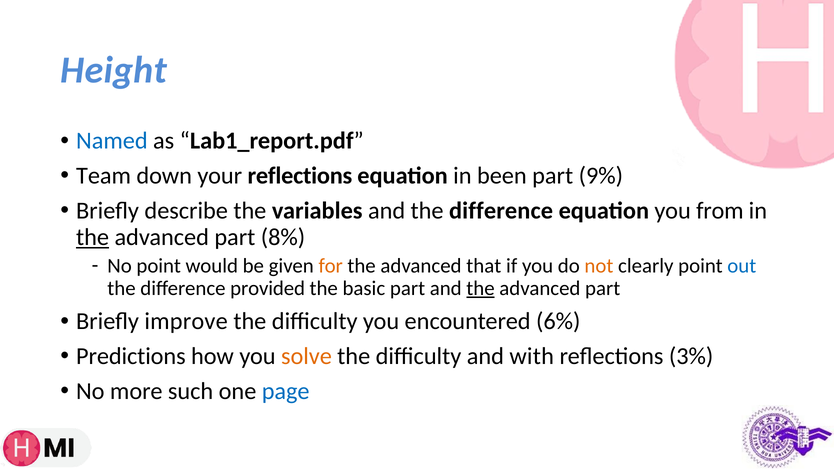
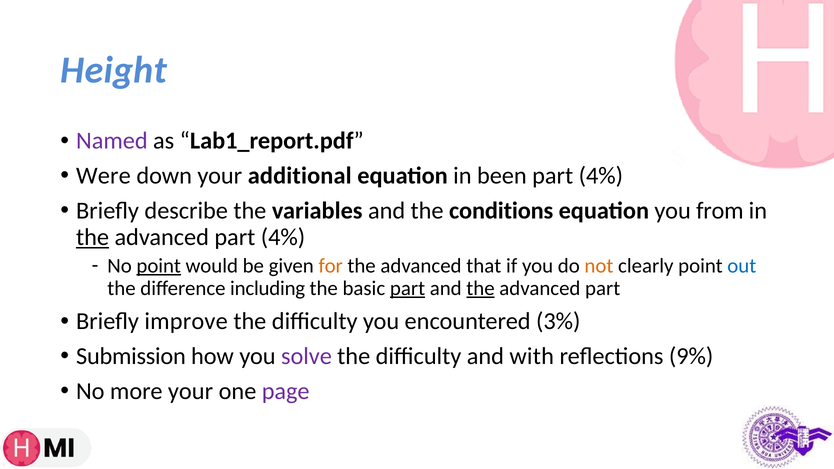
Named colour: blue -> purple (112, 141)
Team: Team -> Were (103, 176)
your reflections: reflections -> additional (300, 176)
9%: 9% -> 4% (601, 176)
and the difference: difference -> conditions (501, 211)
advanced part 8%: 8% -> 4% (283, 237)
point underline: none -> present (159, 266)
provided: provided -> including (268, 288)
part underline: none -> present (408, 288)
6%: 6% -> 3% (558, 322)
Predictions: Predictions -> Submission (131, 357)
solve colour: orange -> purple (306, 357)
3%: 3% -> 9% (691, 357)
more such: such -> your (191, 391)
page colour: blue -> purple (286, 391)
